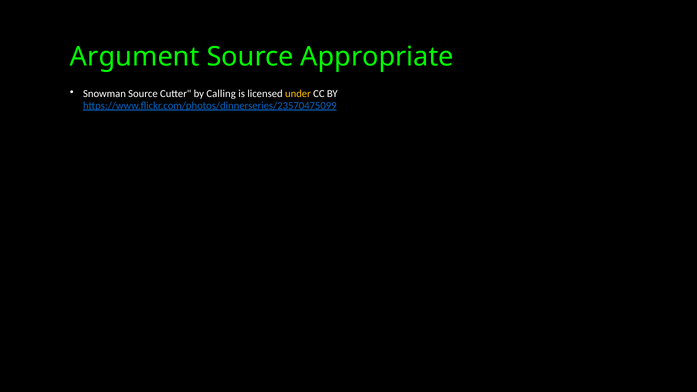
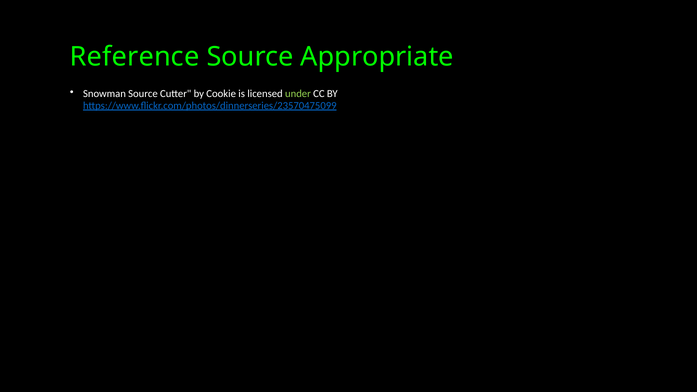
Argument: Argument -> Reference (135, 57)
Calling: Calling -> Cookie (221, 94)
under colour: yellow -> light green (298, 94)
